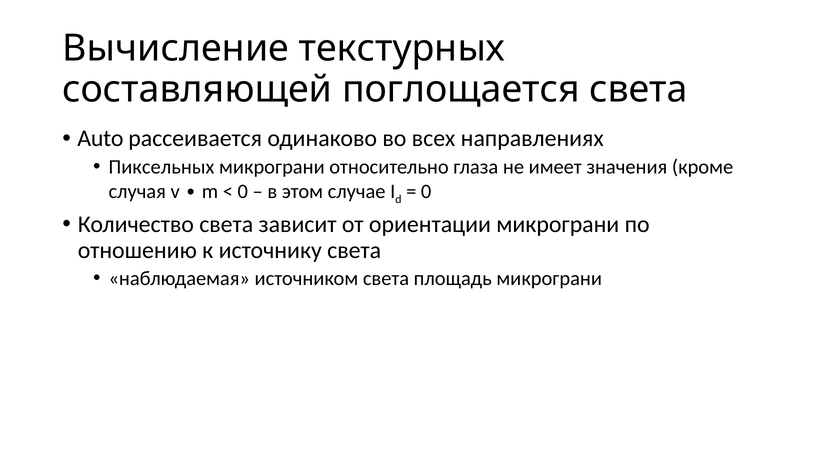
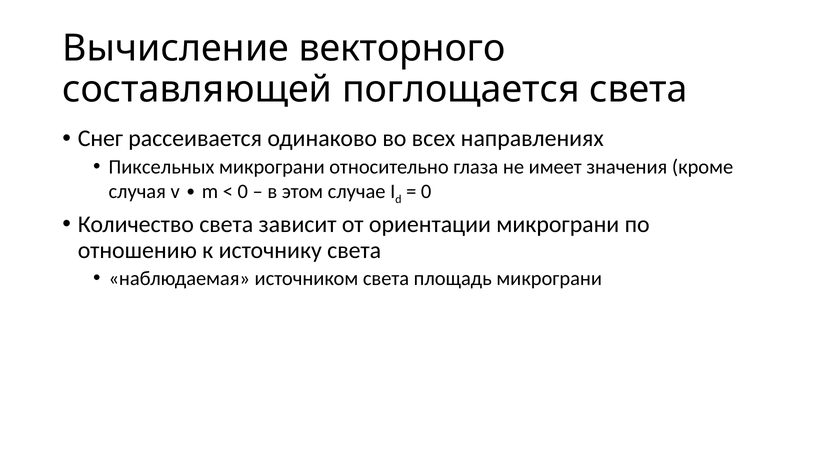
текстурных: текстурных -> векторного (402, 49)
Auto: Auto -> Снег (100, 138)
